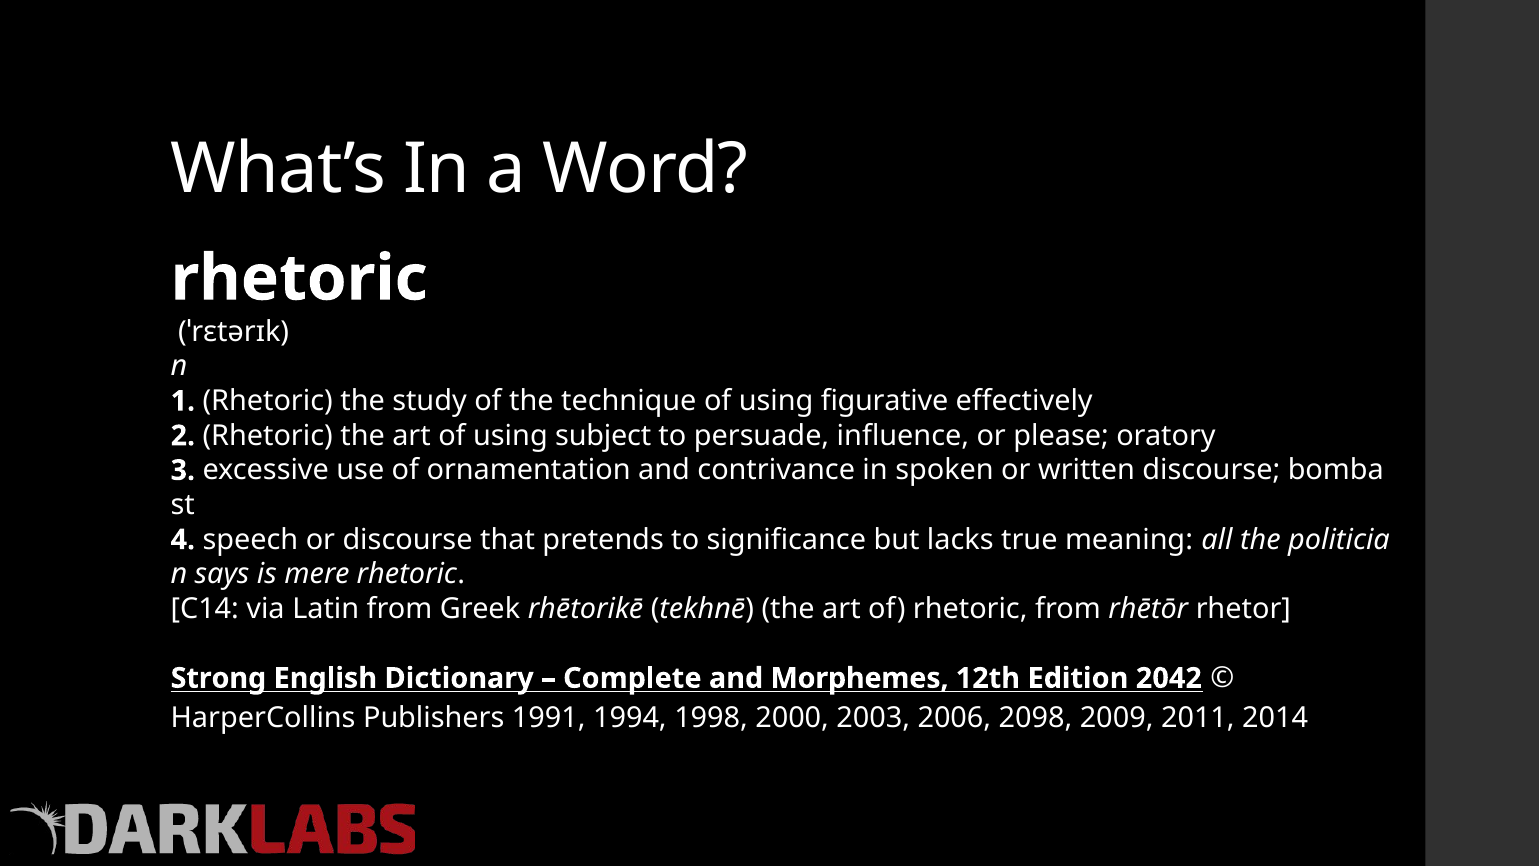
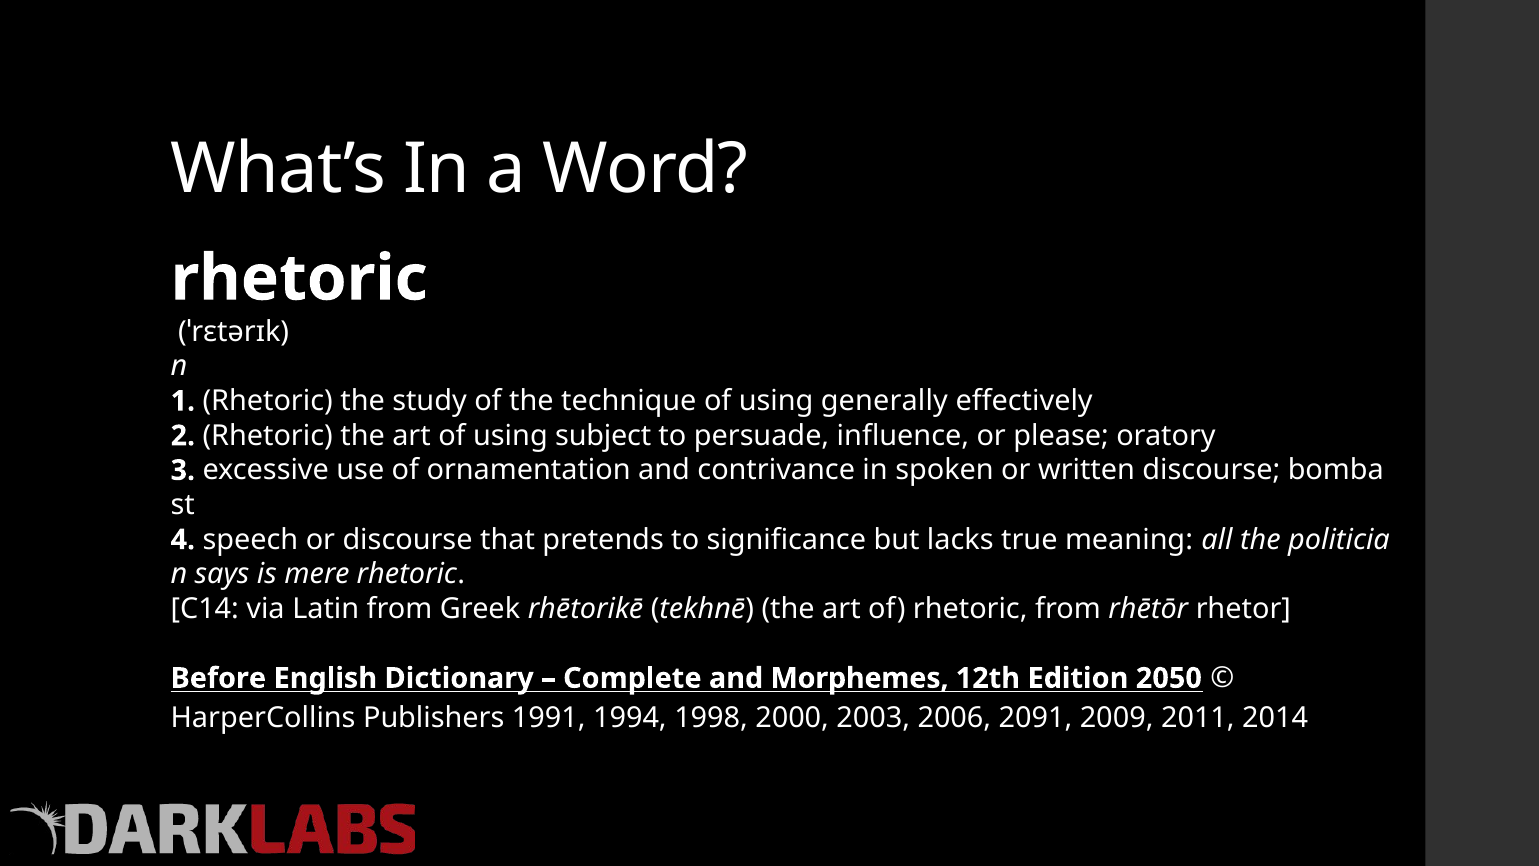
figurative: figurative -> generally (884, 401)
Strong: Strong -> Before (218, 678)
2042: 2042 -> 2050 (1169, 678)
2098: 2098 -> 2091 (1036, 717)
